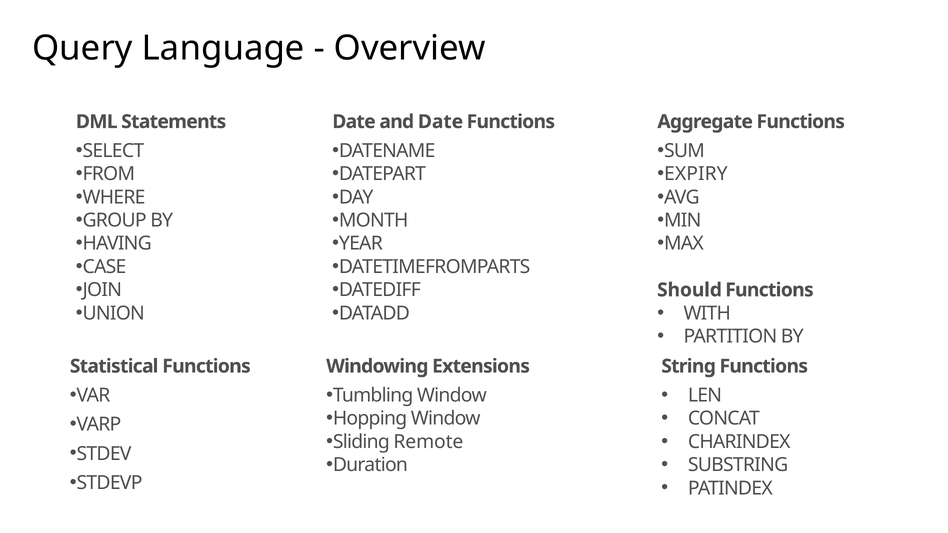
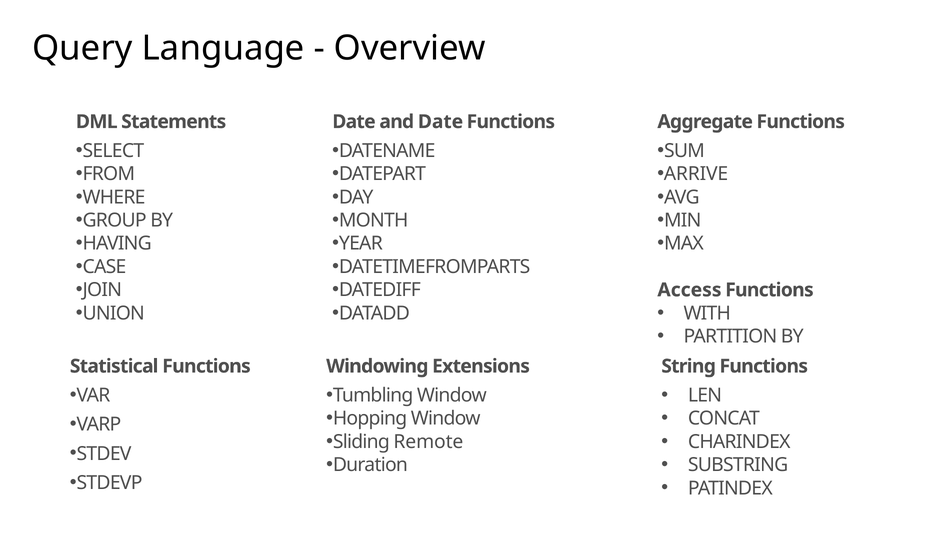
EXPIRY: EXPIRY -> ARRIVE (696, 174)
Should: Should -> Access (689, 290)
